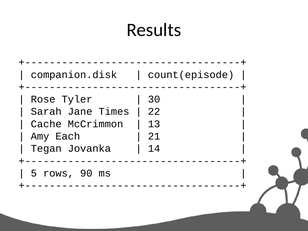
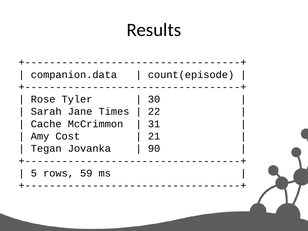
companion.disk: companion.disk -> companion.data (74, 75)
13: 13 -> 31 (154, 124)
Each: Each -> Cost (68, 136)
14: 14 -> 90 (154, 149)
90: 90 -> 59 (86, 173)
